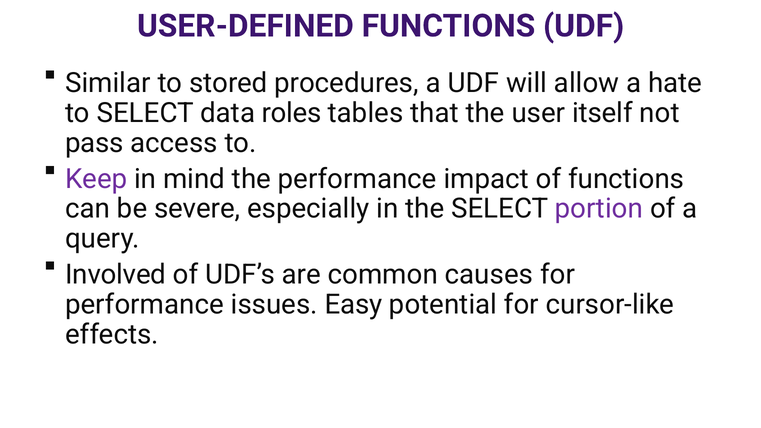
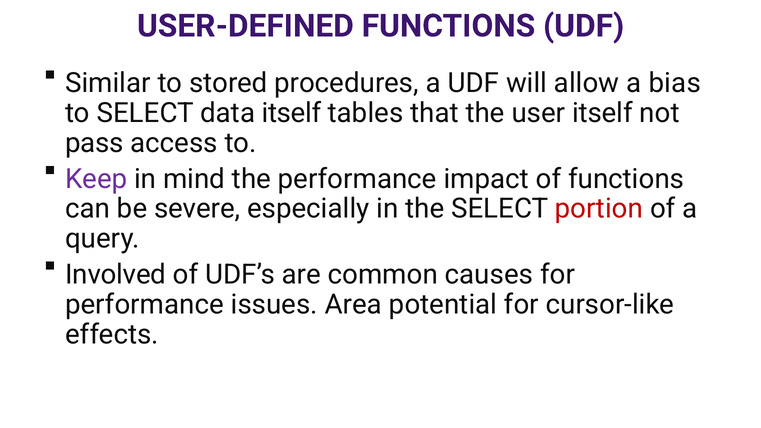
hate: hate -> bias (675, 83)
data roles: roles -> itself (292, 113)
portion colour: purple -> red (599, 209)
Easy: Easy -> Area (353, 304)
